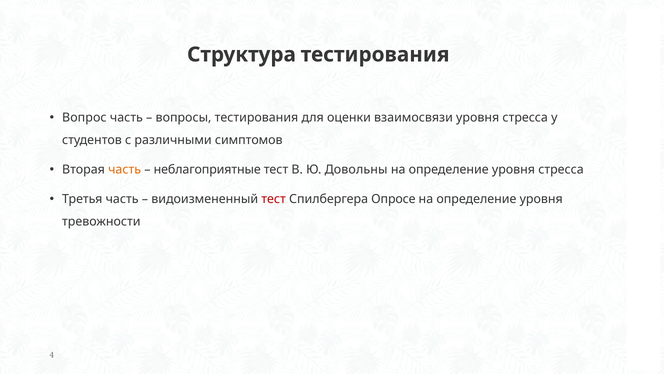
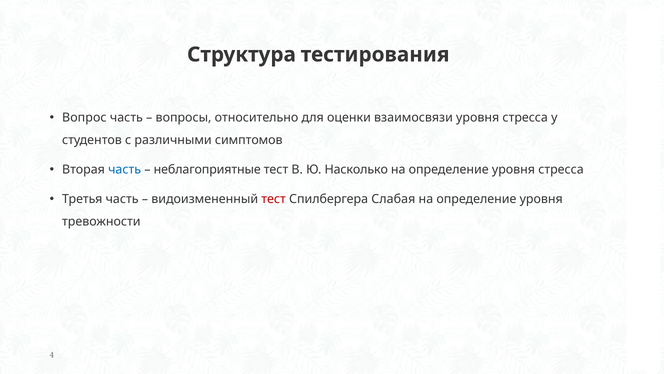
тестирования: тестирования -> относительно (256, 118)
часть colour: orange -> blue (125, 169)
Довольны: Довольны -> Насколько (356, 169)
Опросе: Опросе -> Слабая (393, 199)
